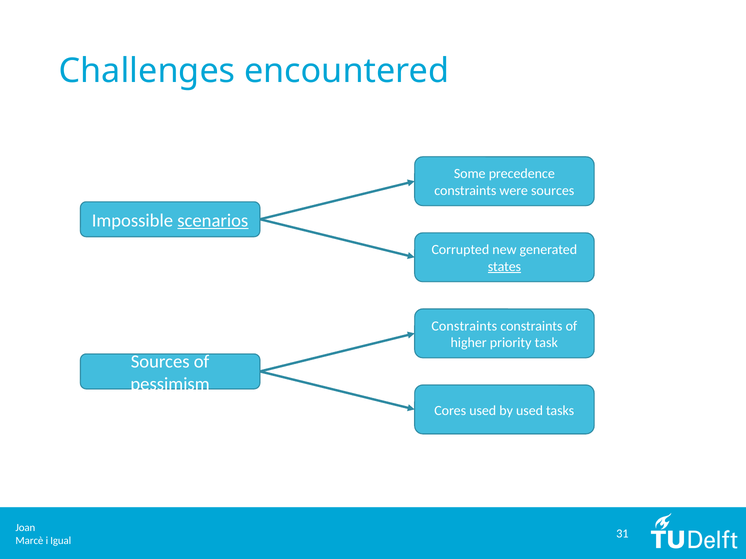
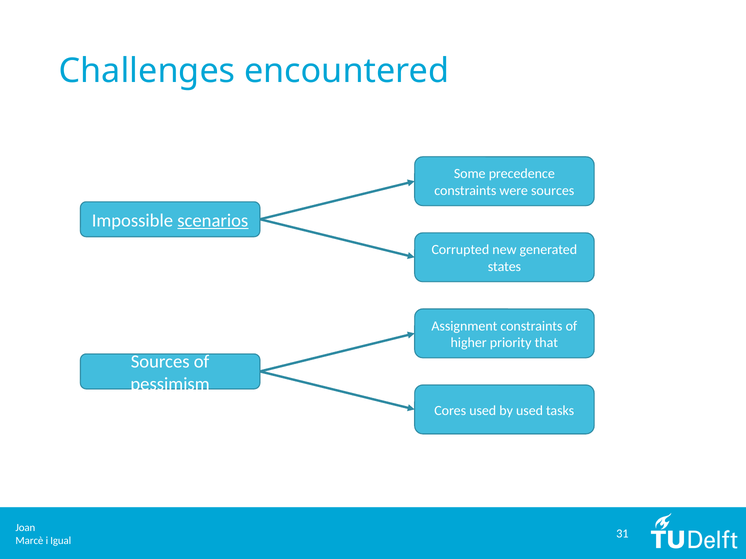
states underline: present -> none (504, 267)
Constraints: Constraints -> Assignment (464, 326)
task: task -> that (546, 343)
